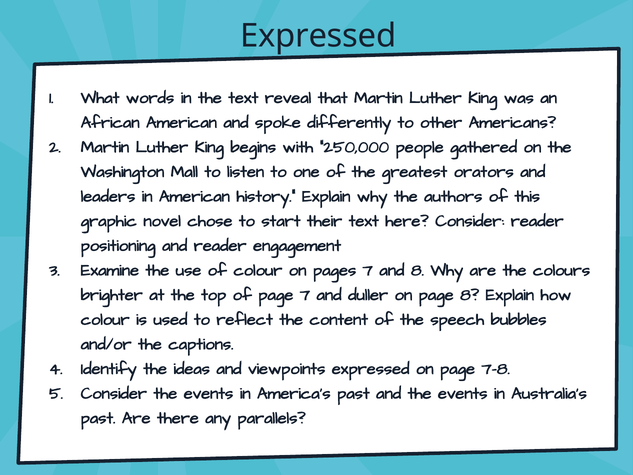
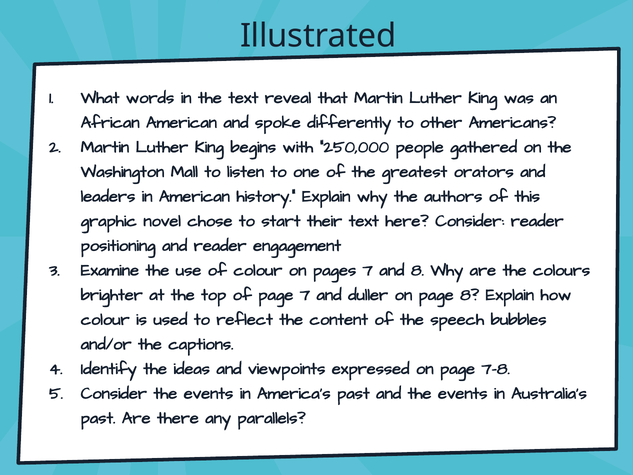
Expressed: Expressed -> Illustrated (318, 36)
